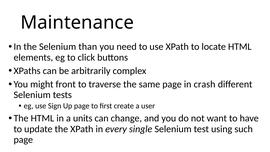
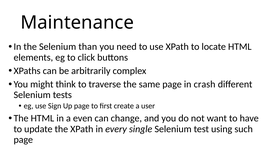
front: front -> think (66, 84)
units: units -> even (83, 118)
